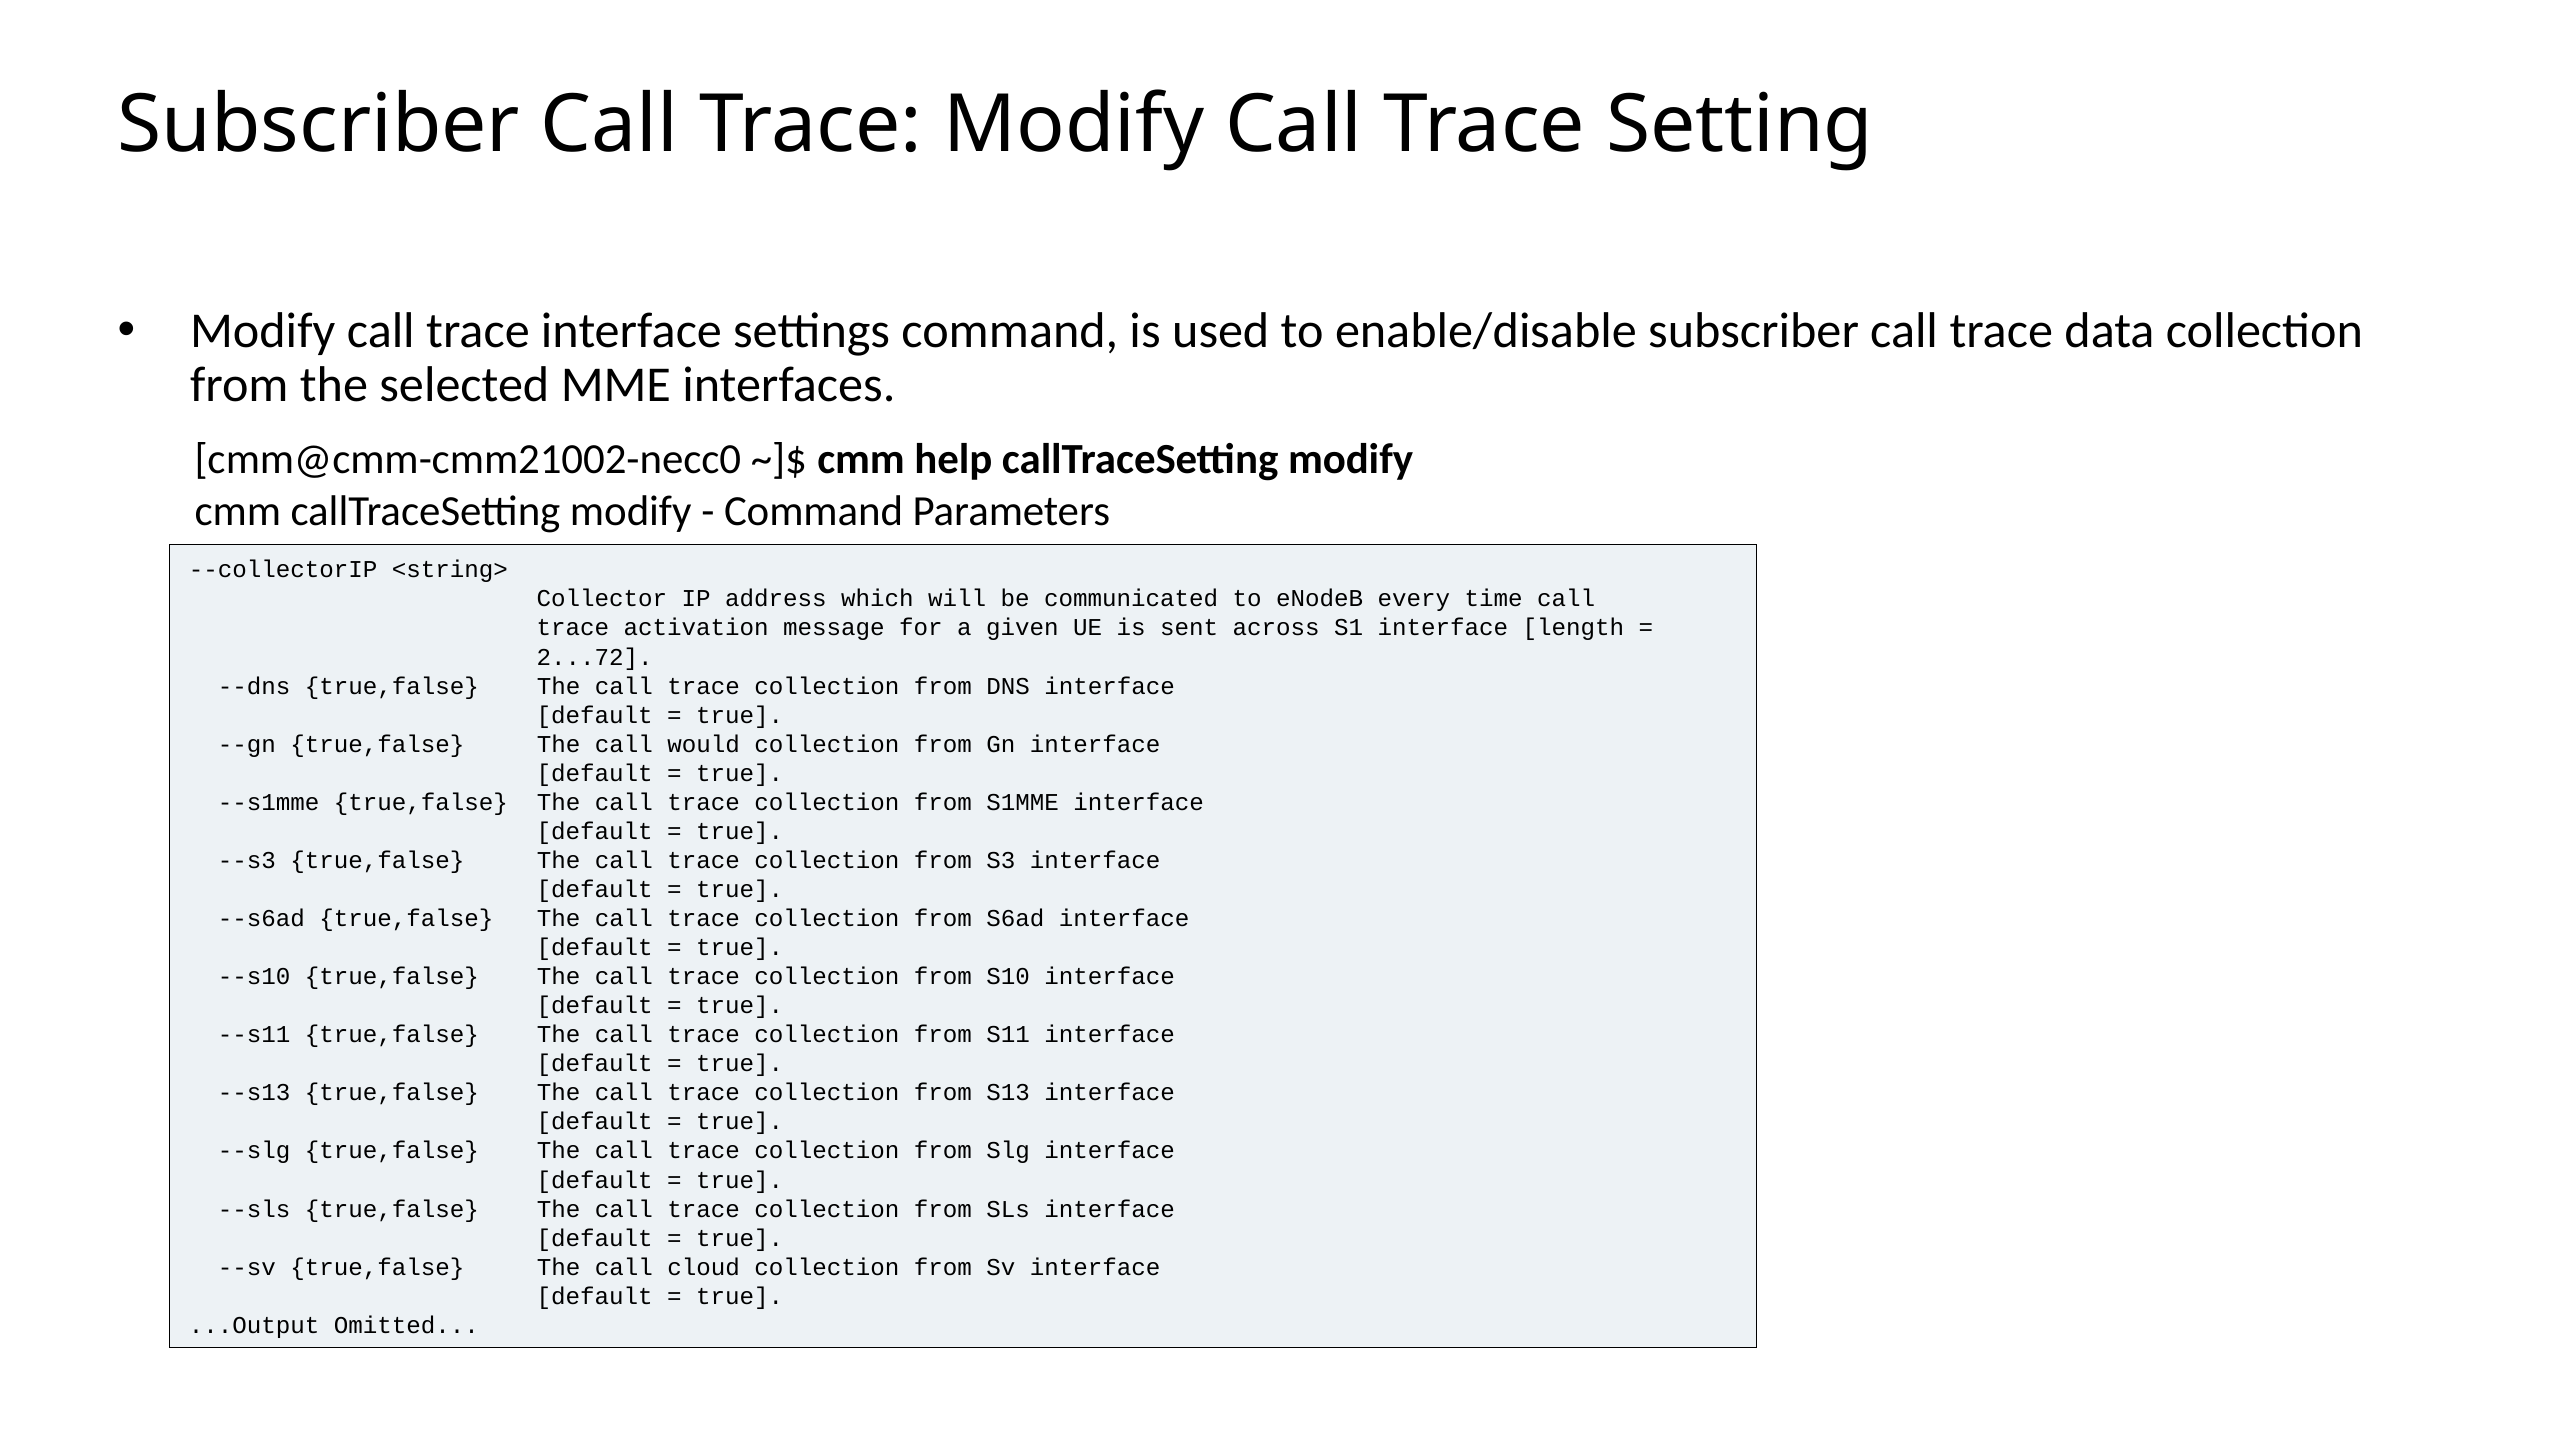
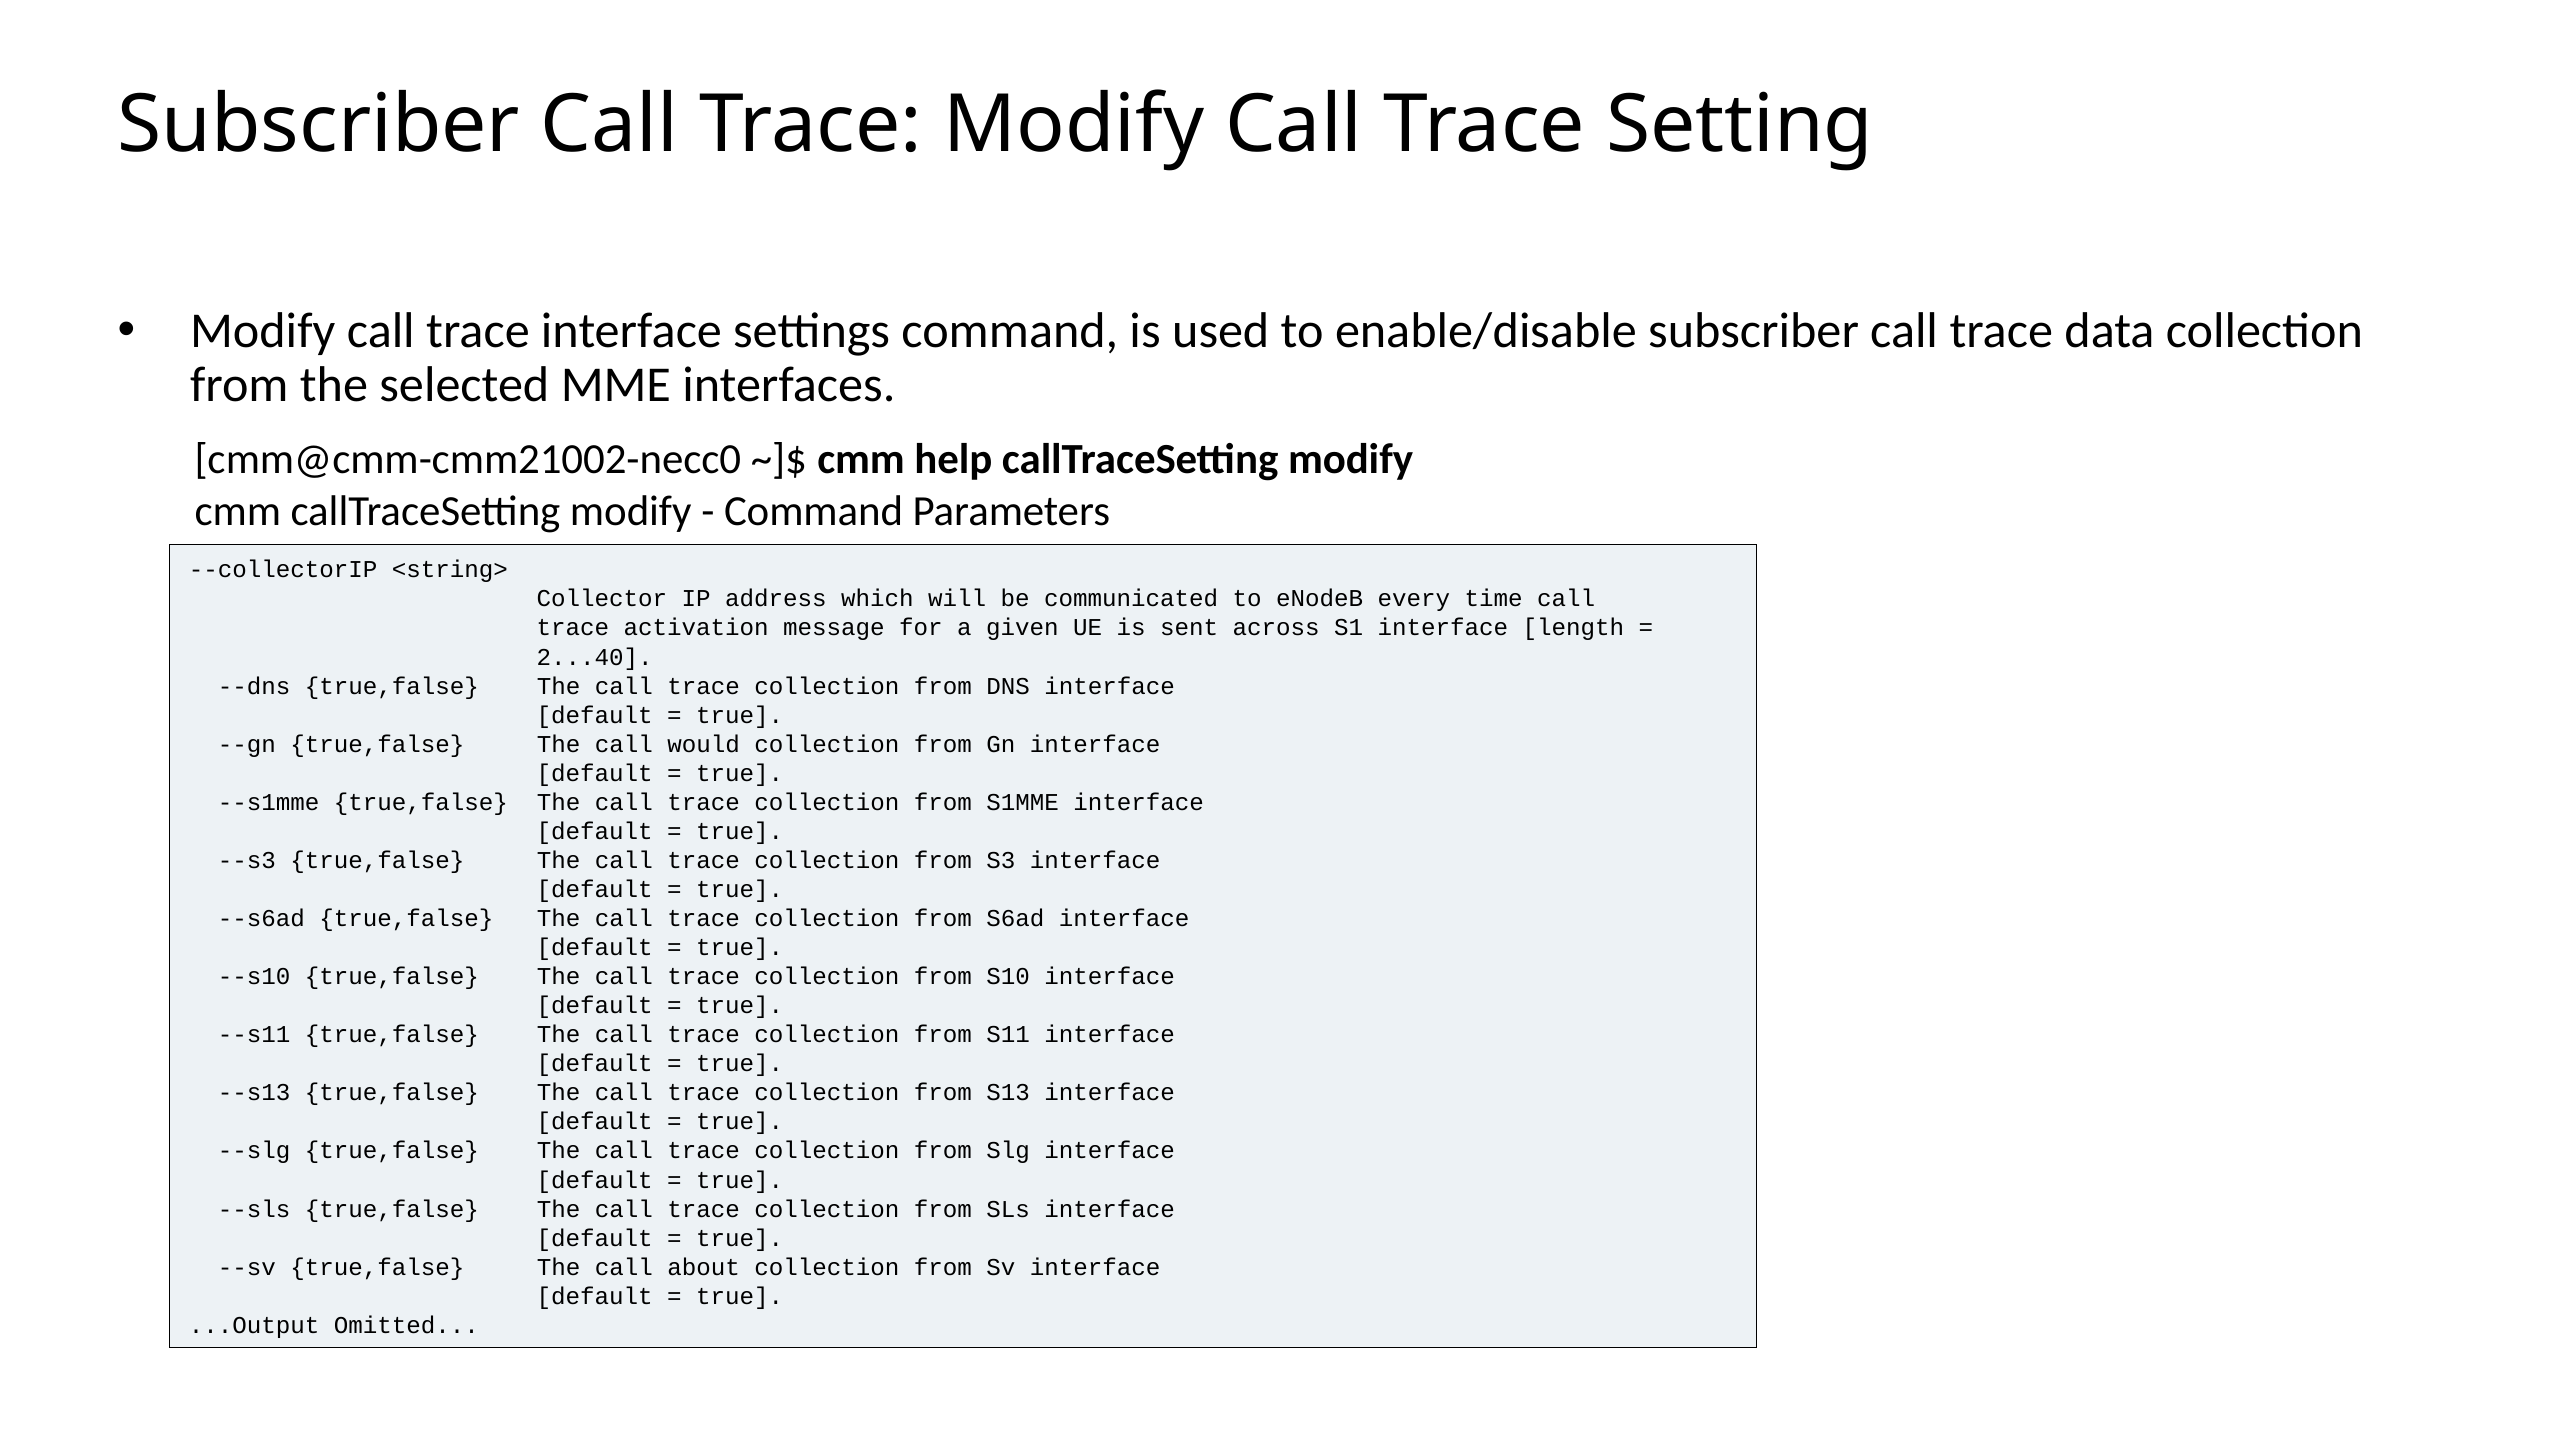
2...72: 2...72 -> 2...40 (595, 657)
cloud: cloud -> about (704, 1267)
